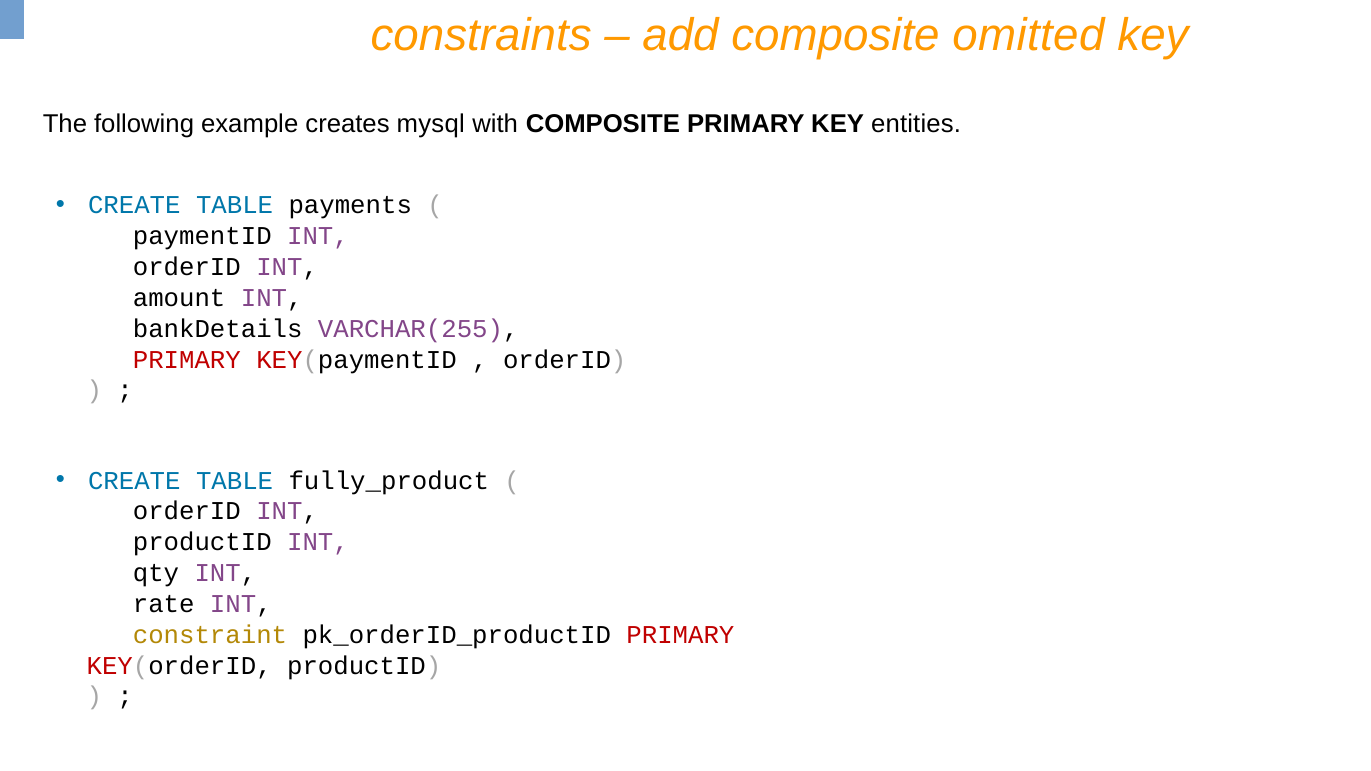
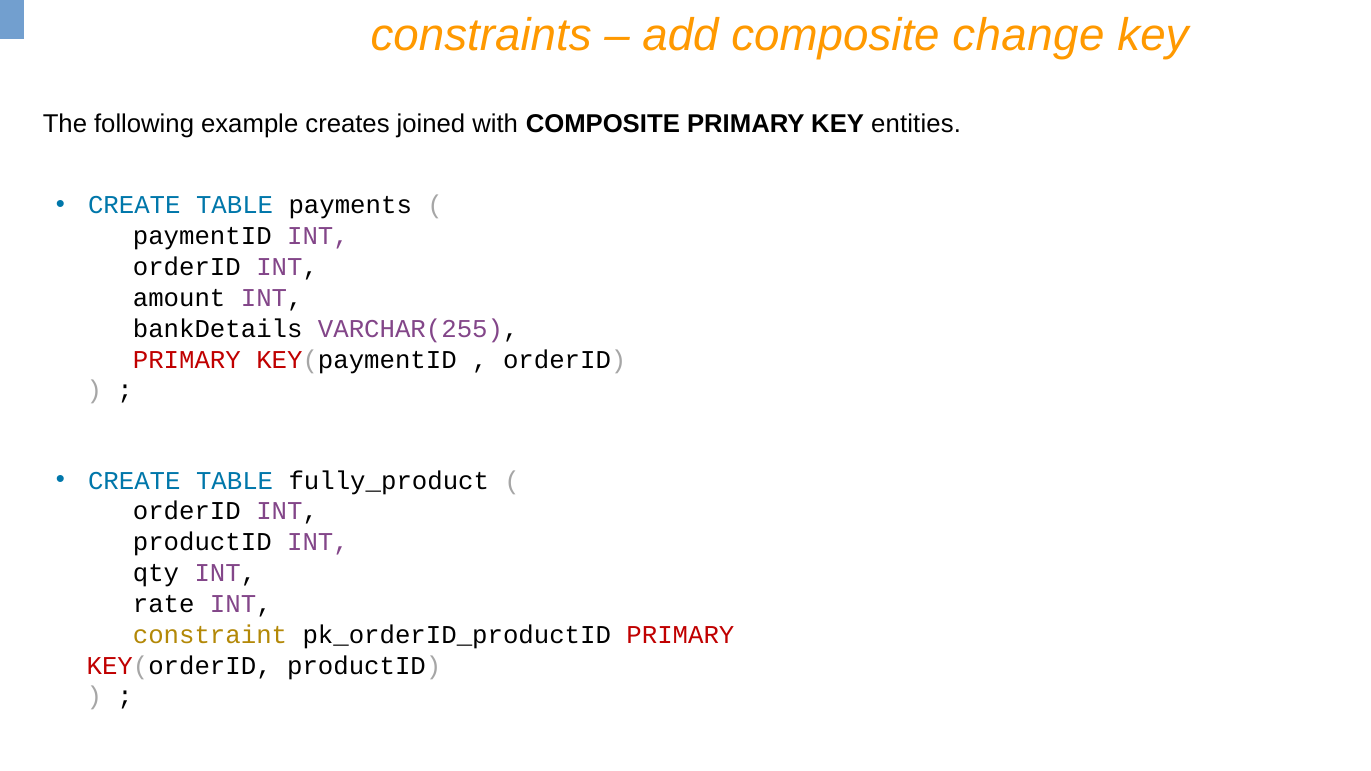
omitted: omitted -> change (1028, 36)
mysql: mysql -> joined (431, 124)
